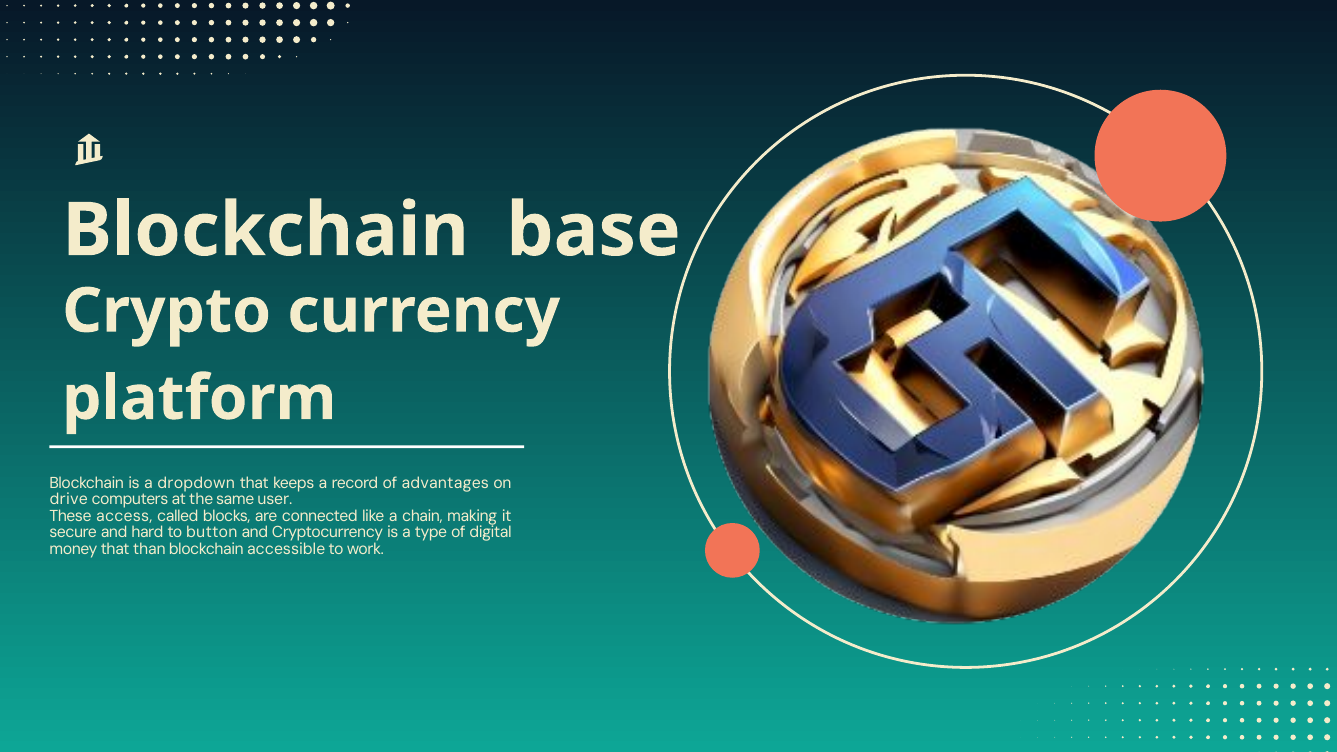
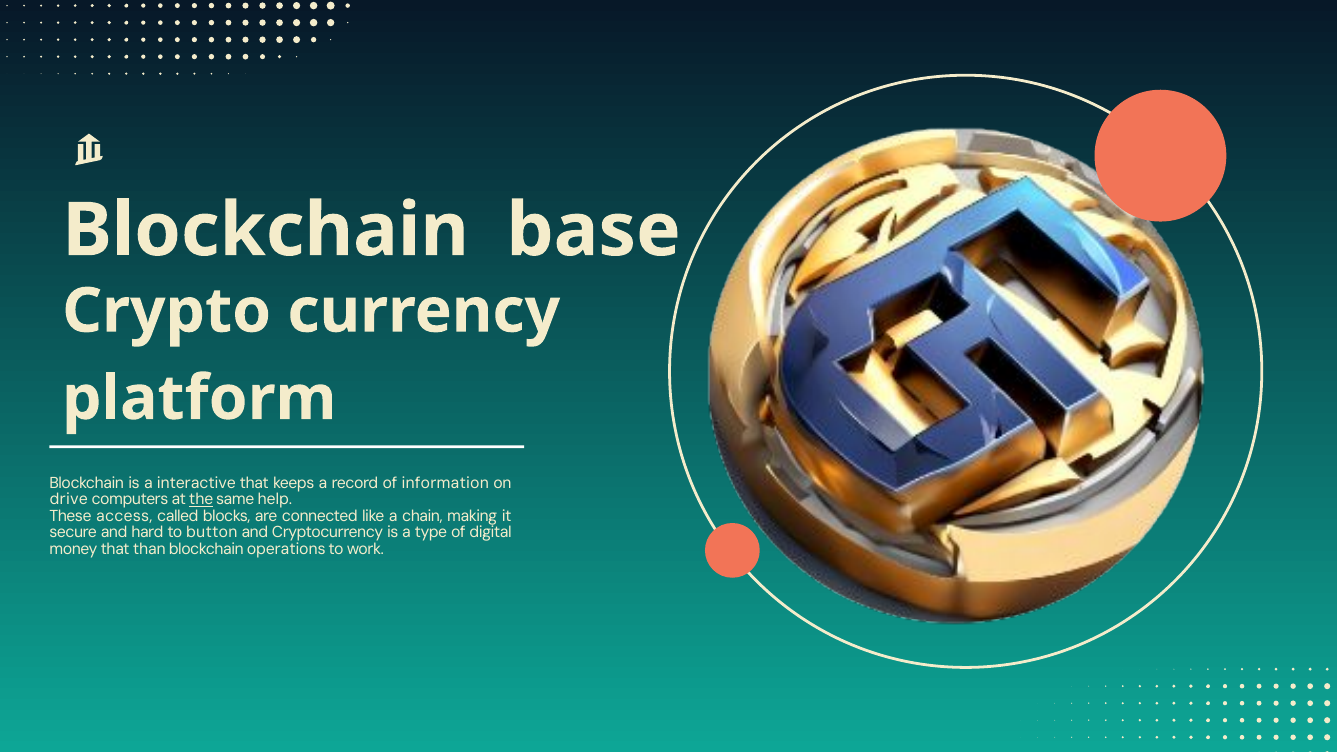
dropdown: dropdown -> interactive (196, 483)
advantages: advantages -> information (445, 483)
the underline: none -> present (201, 500)
user: user -> help (275, 500)
accessible: accessible -> operations (286, 549)
